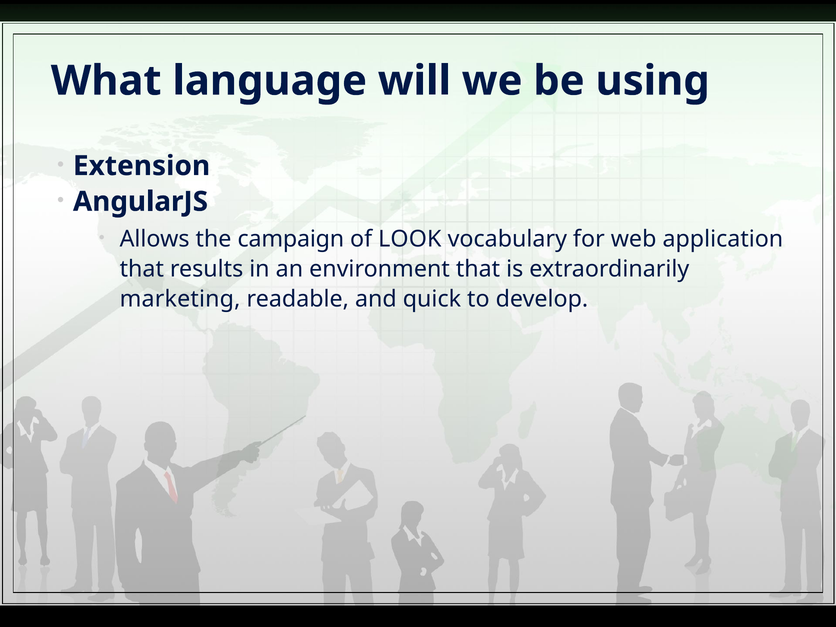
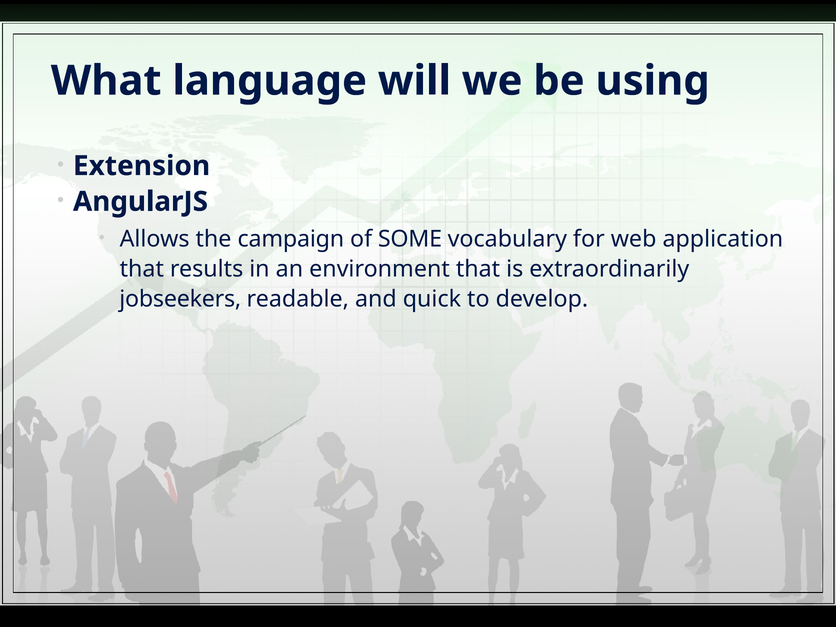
LOOK: LOOK -> SOME (410, 239)
marketing: marketing -> jobseekers (180, 299)
